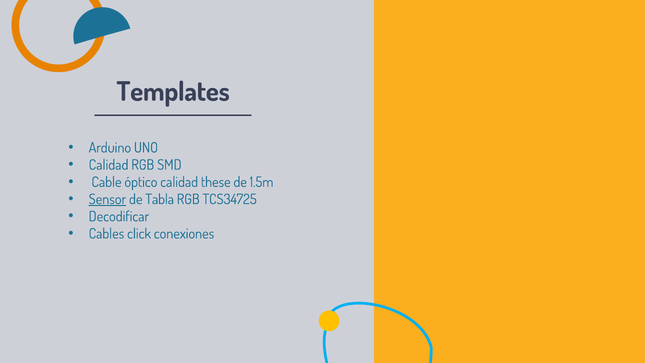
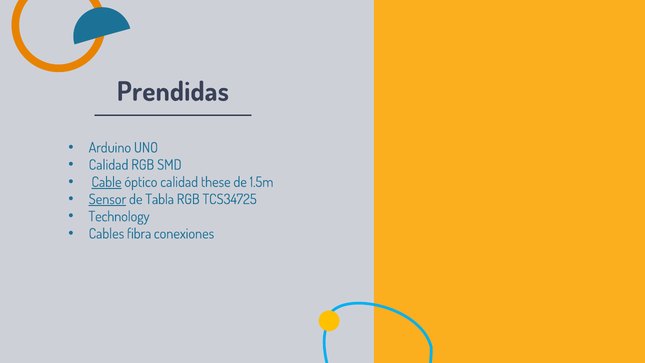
Templates: Templates -> Prendidas (173, 92)
Cable underline: none -> present (106, 182)
Decodificar: Decodificar -> Technology (119, 216)
click: click -> fibra (139, 234)
